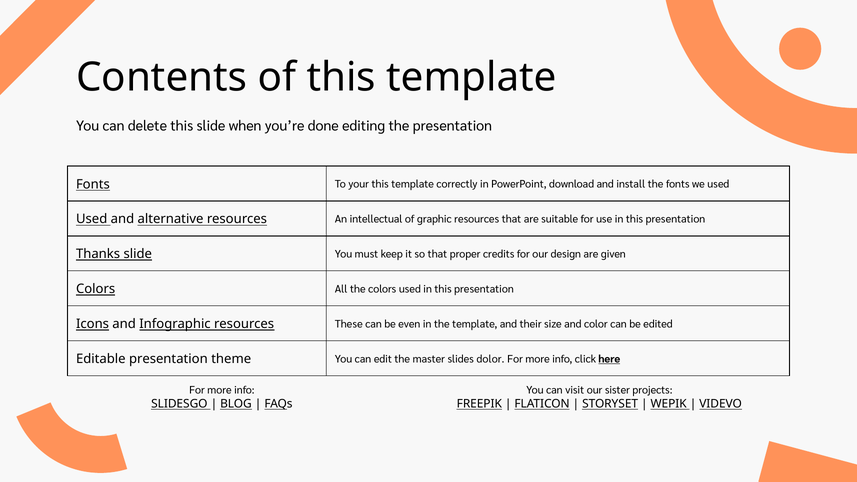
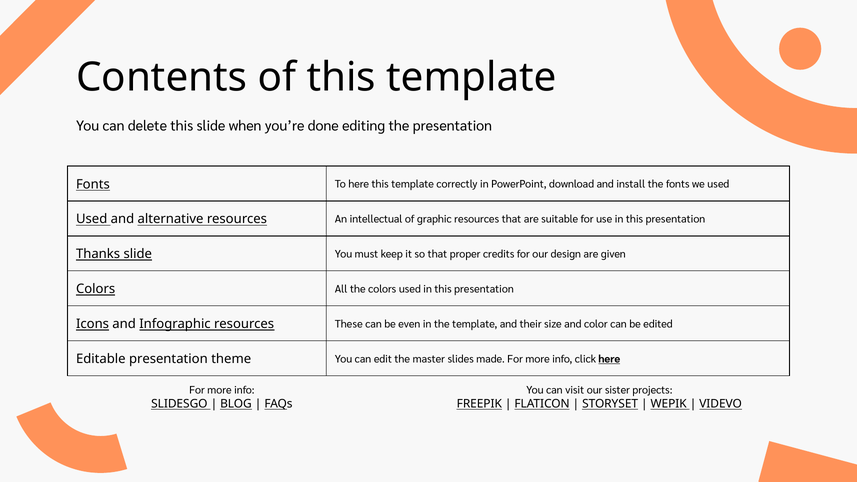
To your: your -> here (359, 184)
dolor: dolor -> made (491, 359)
